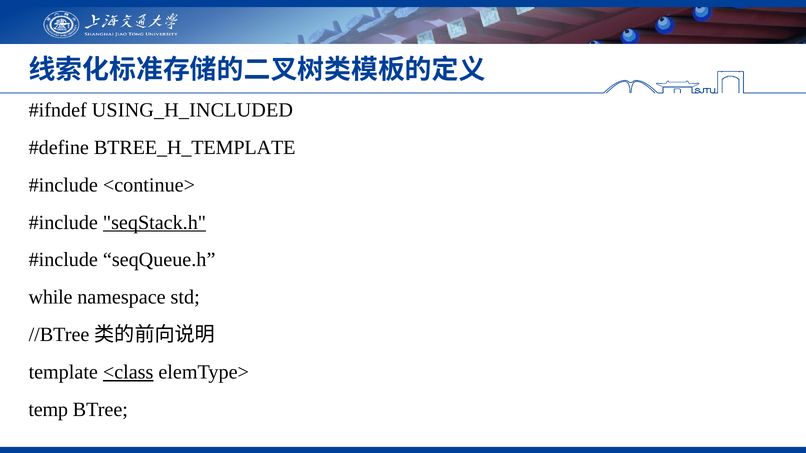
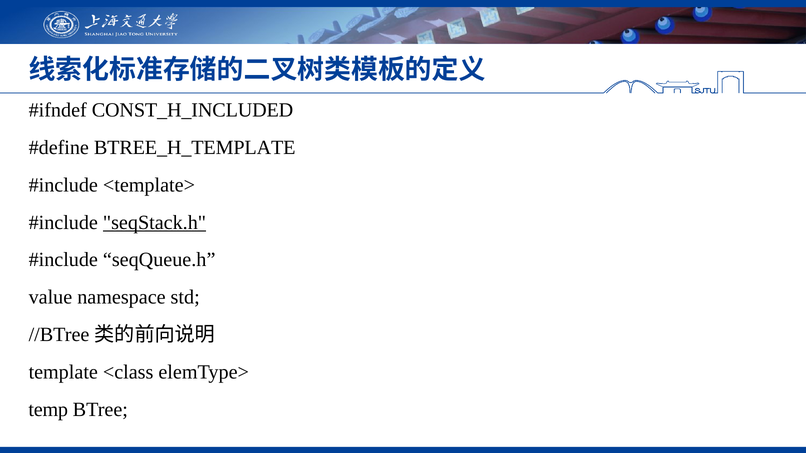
USING_H_INCLUDED: USING_H_INCLUDED -> CONST_H_INCLUDED (193, 110)
<continue>: <continue> -> <template> (149, 185)
while: while -> value (50, 297)
<class underline: present -> none (128, 372)
